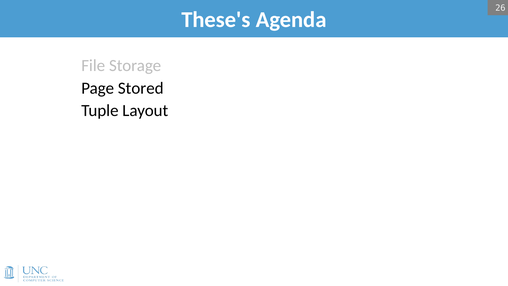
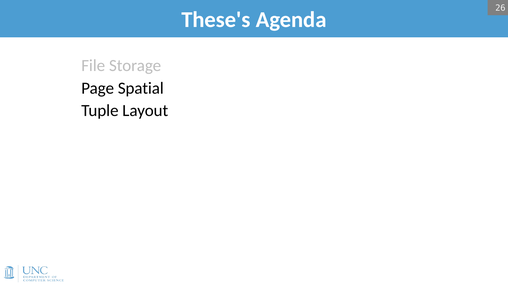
Stored: Stored -> Spatial (141, 88)
